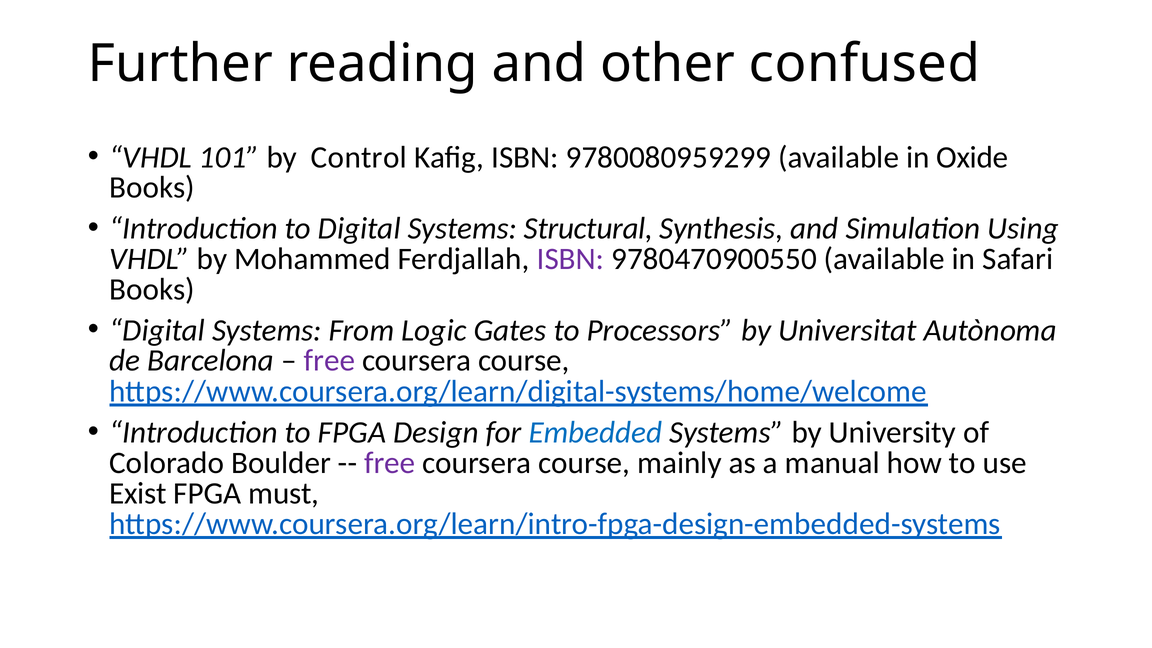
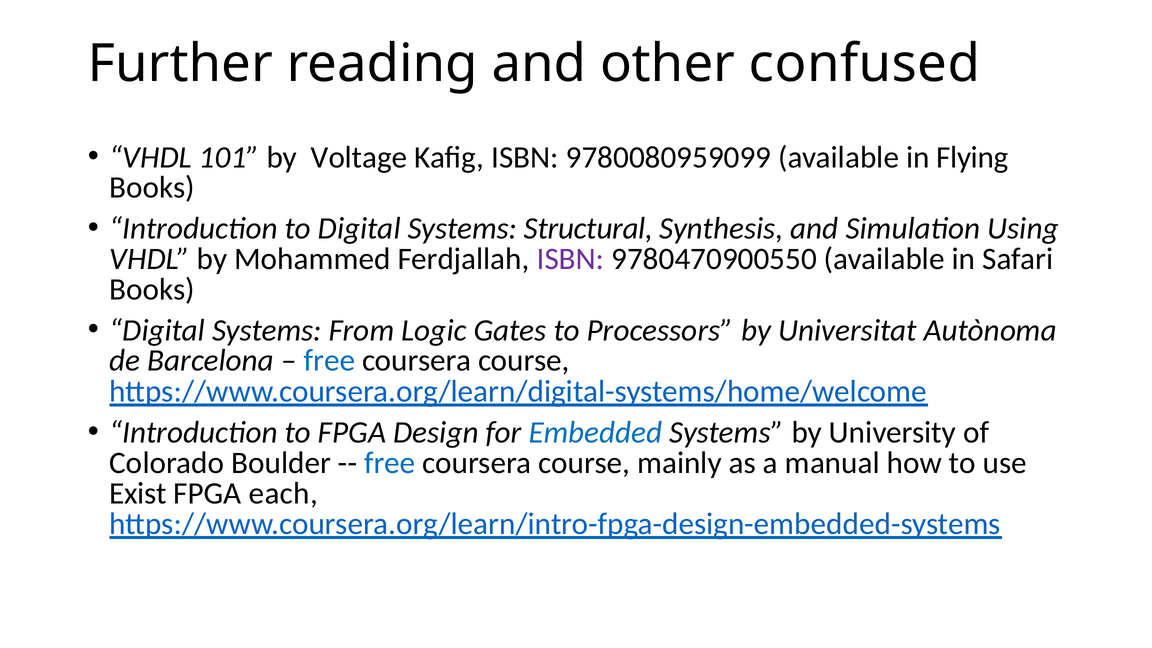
Control: Control -> Voltage (359, 157)
9780080959299: 9780080959299 -> 9780080959099 (669, 157)
Oxide: Oxide -> Flying (972, 157)
free colour: purple -> blue (329, 361)
free colour: purple -> blue (390, 463)
must: must -> each (283, 493)
